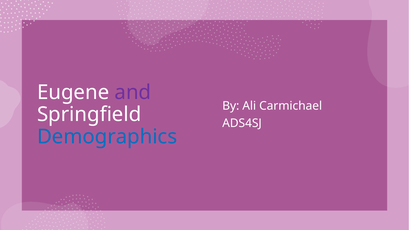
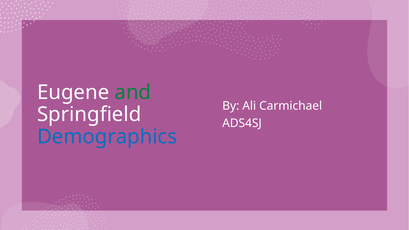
and colour: purple -> green (133, 93)
